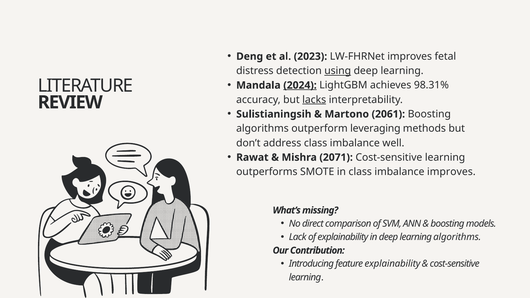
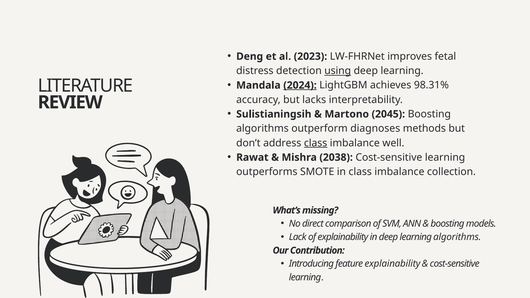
lacks underline: present -> none (314, 100)
2061: 2061 -> 2045 (388, 114)
leveraging: leveraging -> diagnoses (375, 129)
class underline: none -> present (316, 143)
2071: 2071 -> 2038 (336, 157)
imbalance improves: improves -> collection (451, 172)
